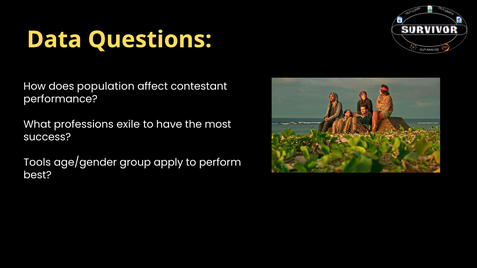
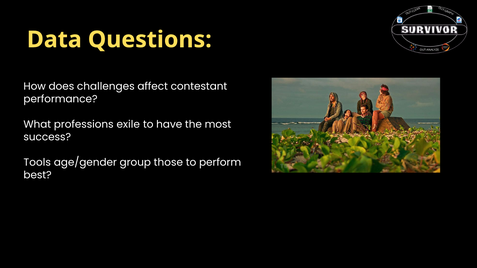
population: population -> challenges (106, 86)
apply: apply -> those (168, 163)
